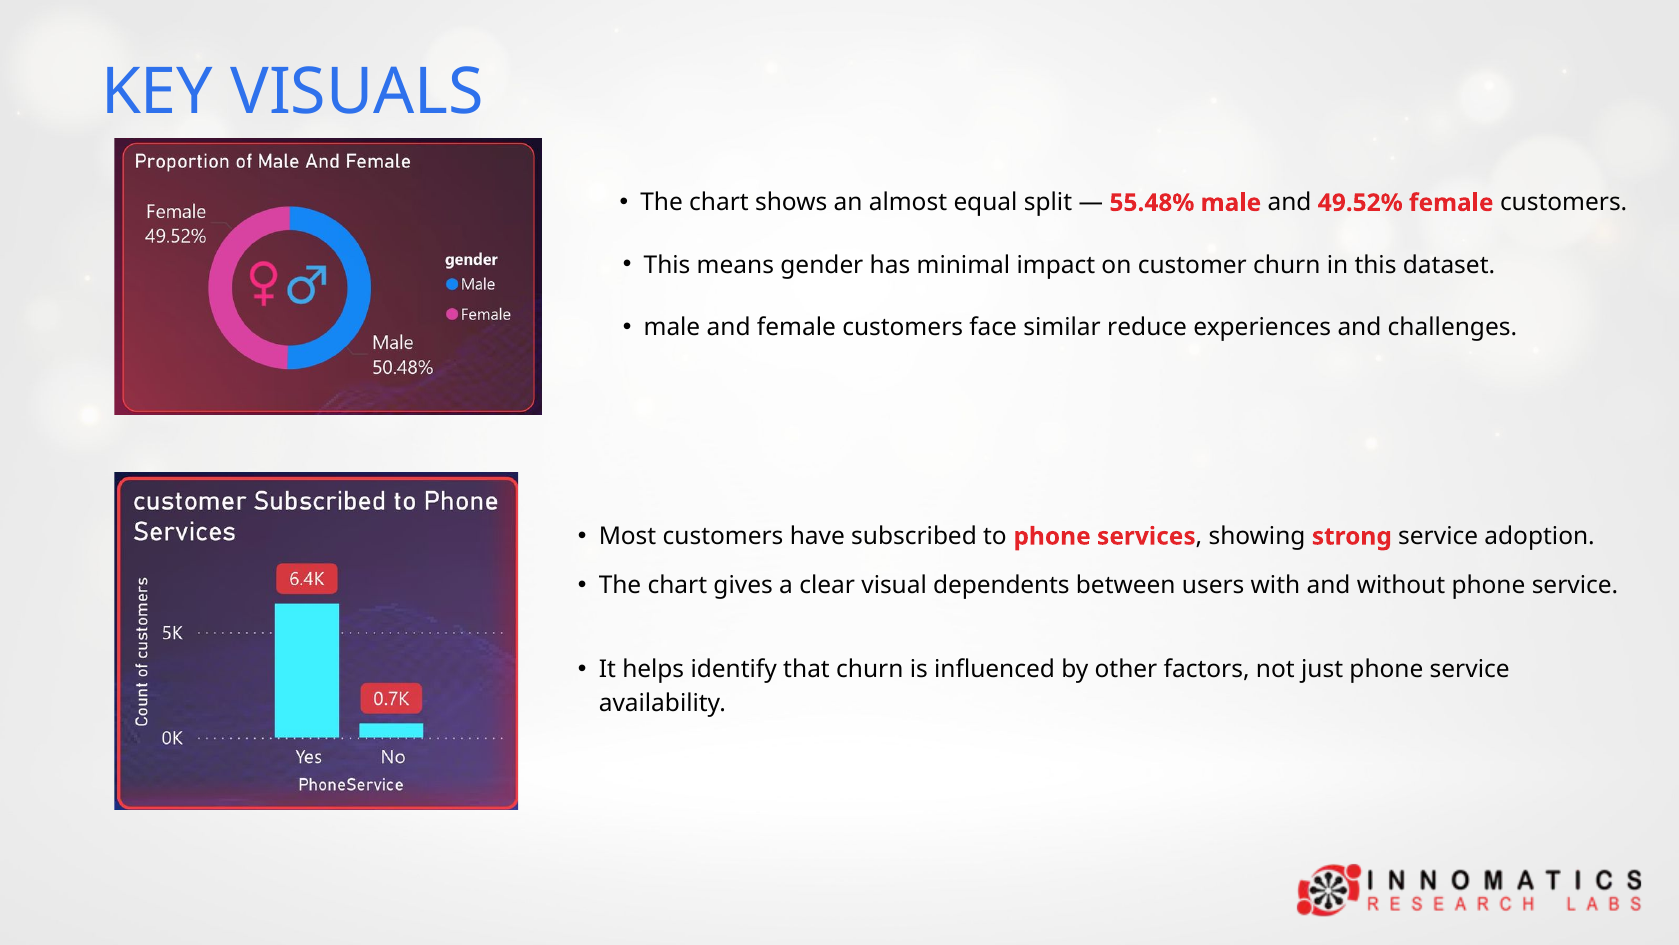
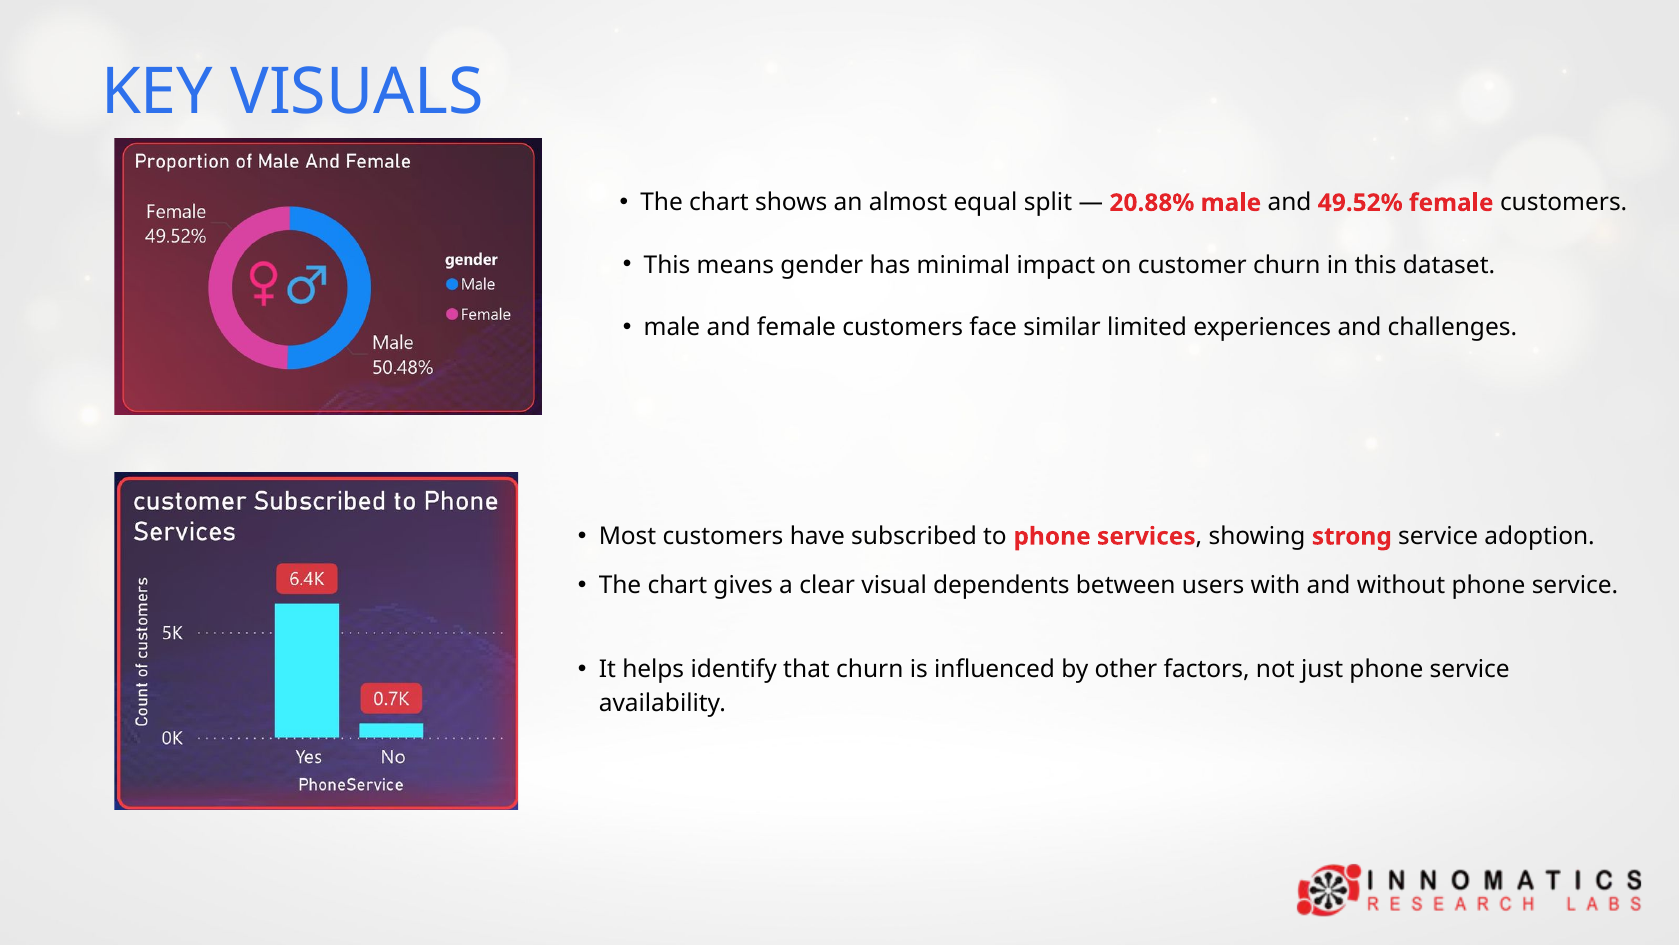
55.48%: 55.48% -> 20.88% (1152, 203)
reduce: reduce -> limited (1147, 327)
